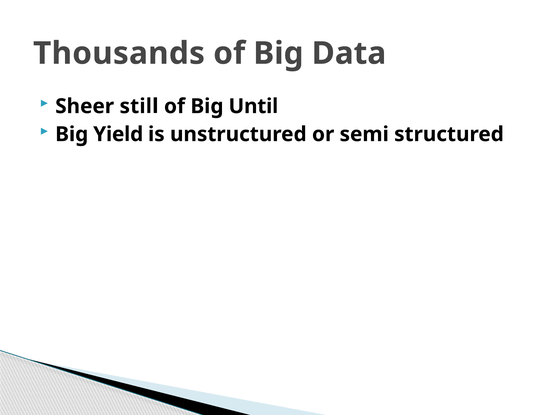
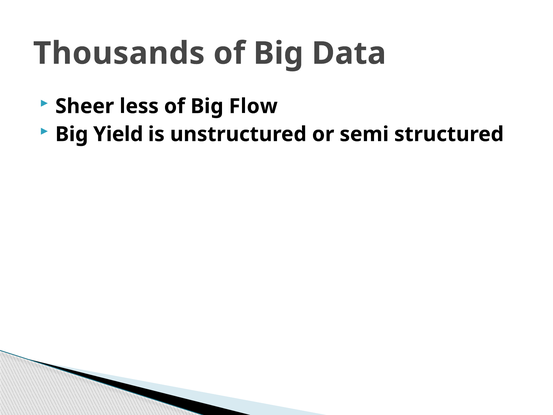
still: still -> less (139, 106)
Until: Until -> Flow (253, 106)
